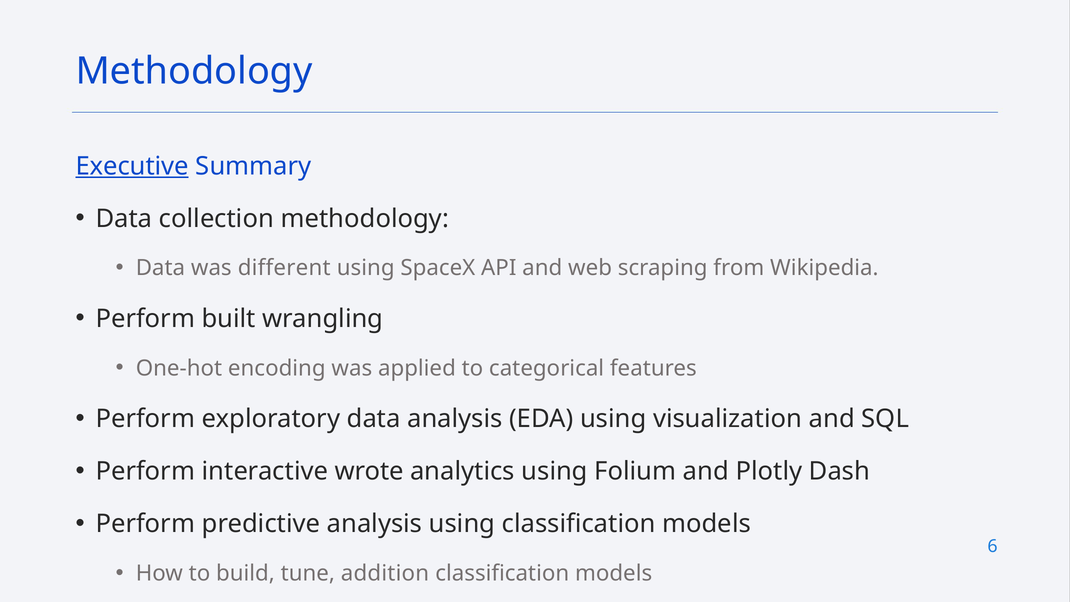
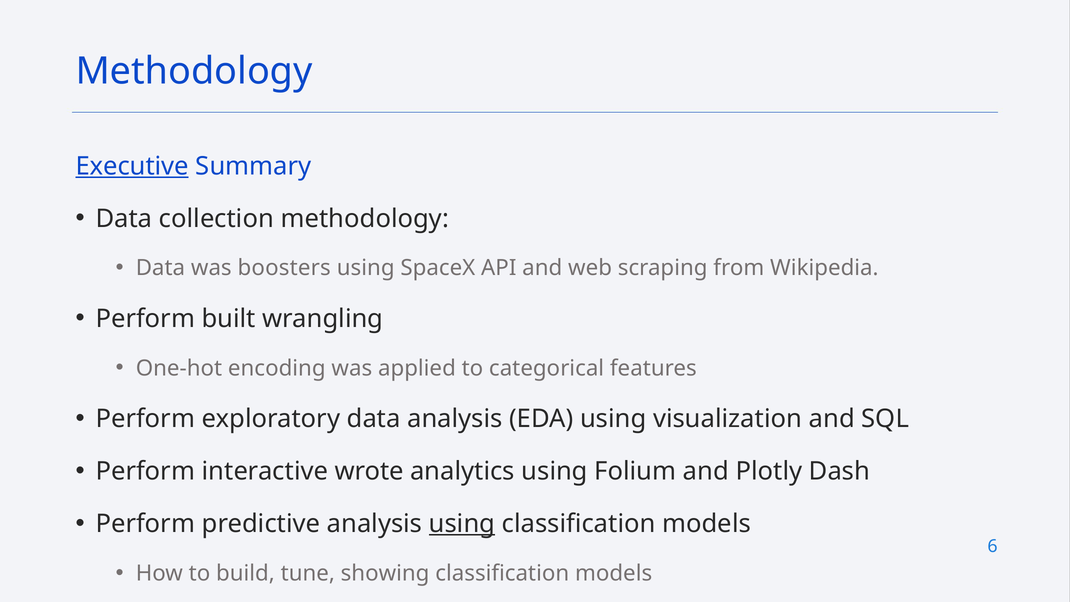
different: different -> boosters (284, 268)
using underline: none -> present (462, 524)
addition: addition -> showing (385, 573)
